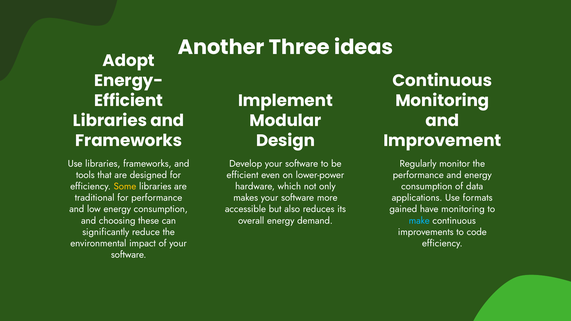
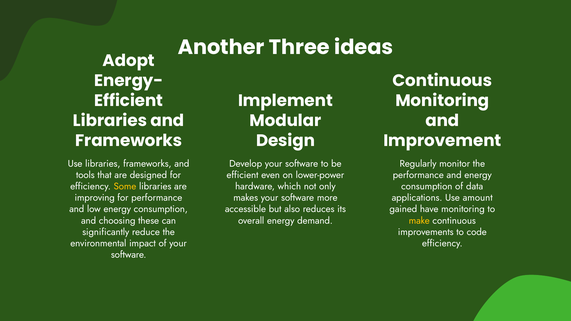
traditional: traditional -> improving (95, 198)
formats: formats -> amount (478, 198)
make colour: light blue -> yellow (419, 221)
